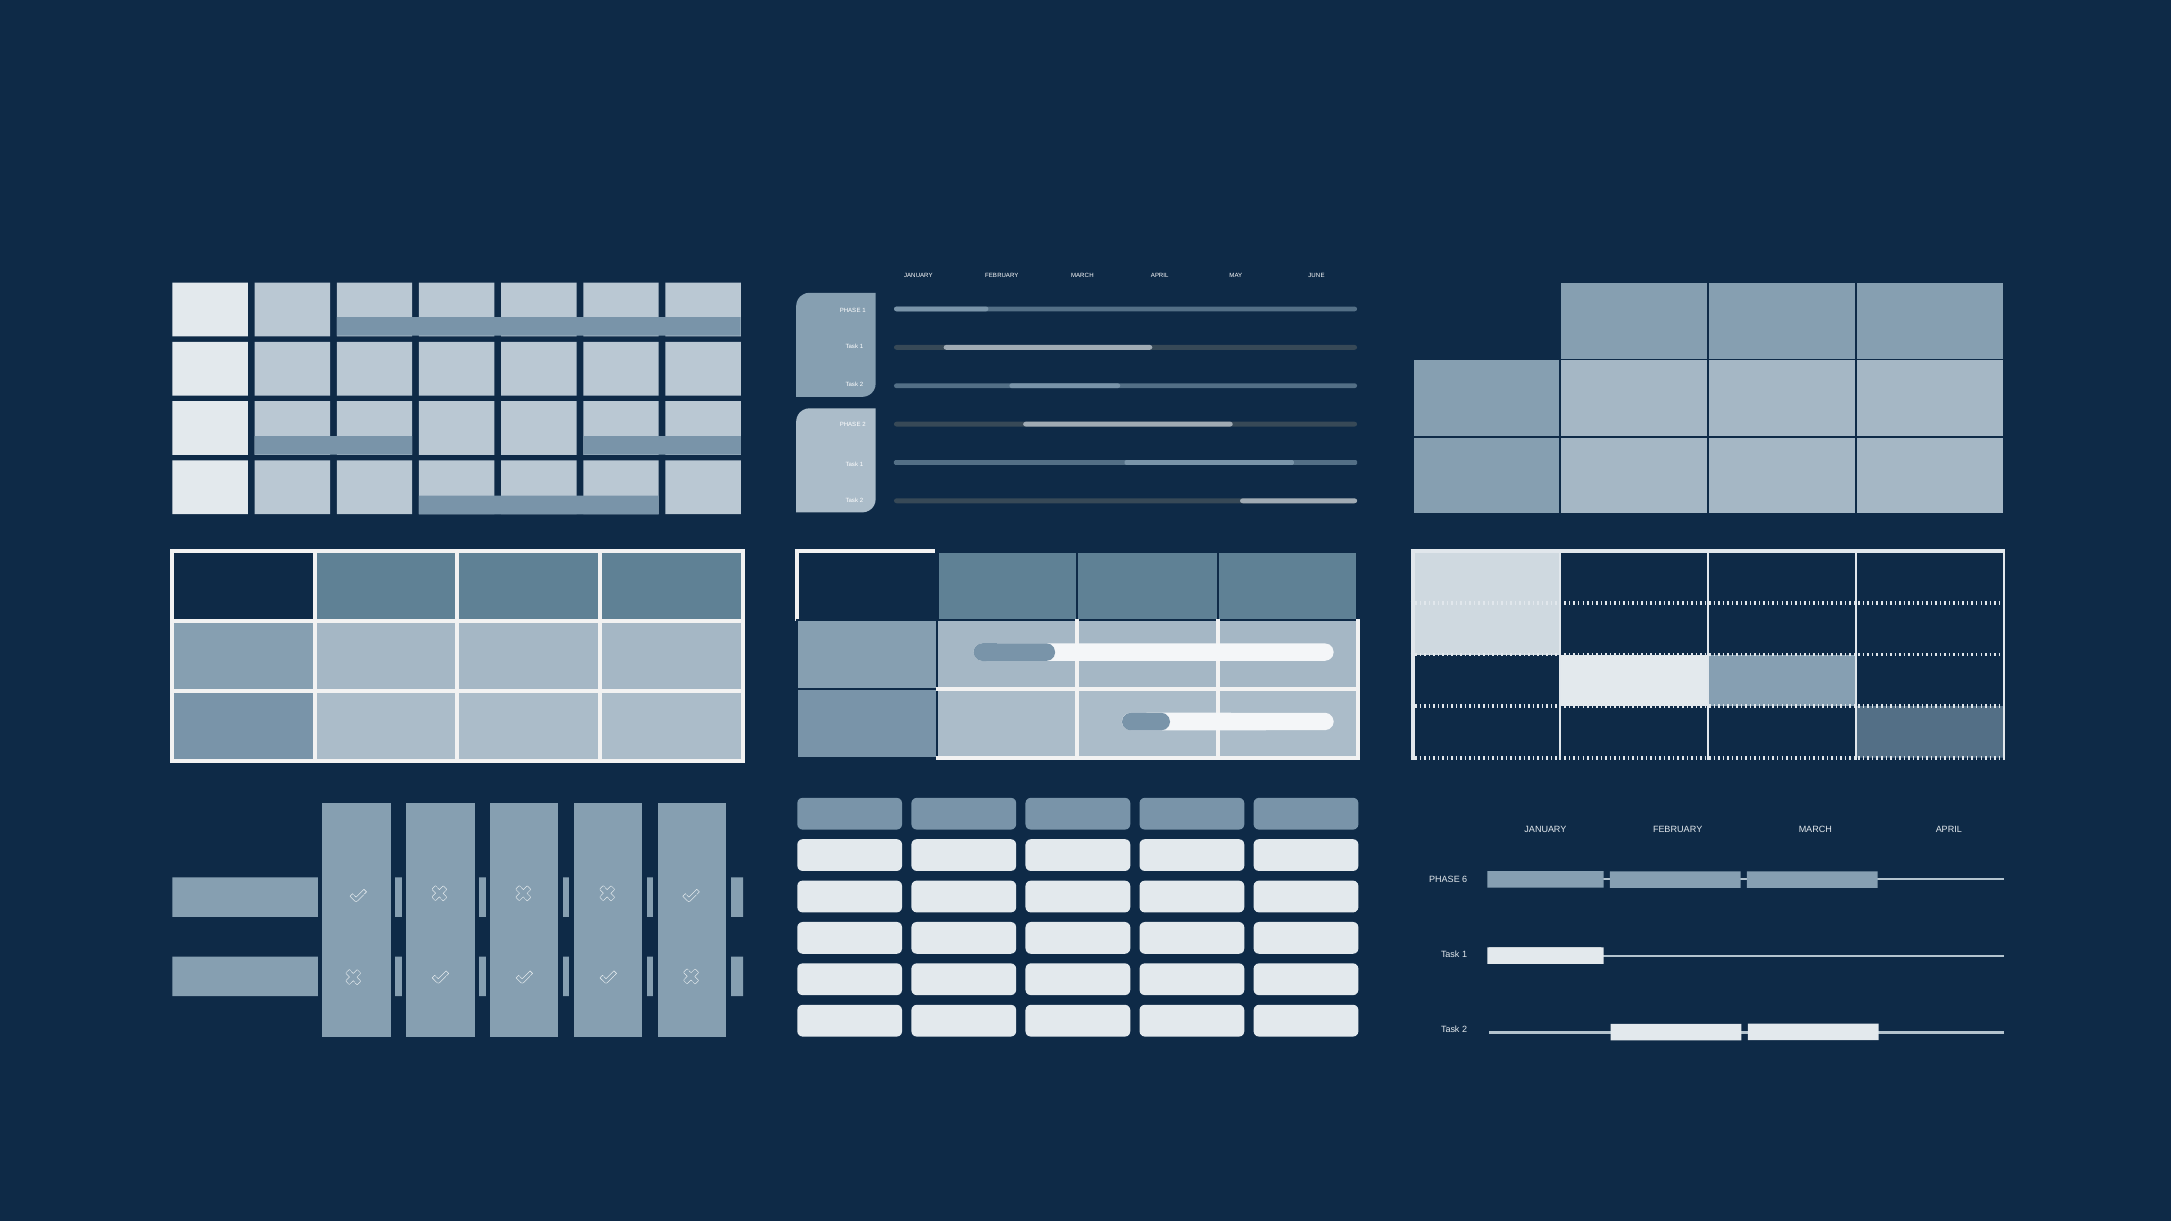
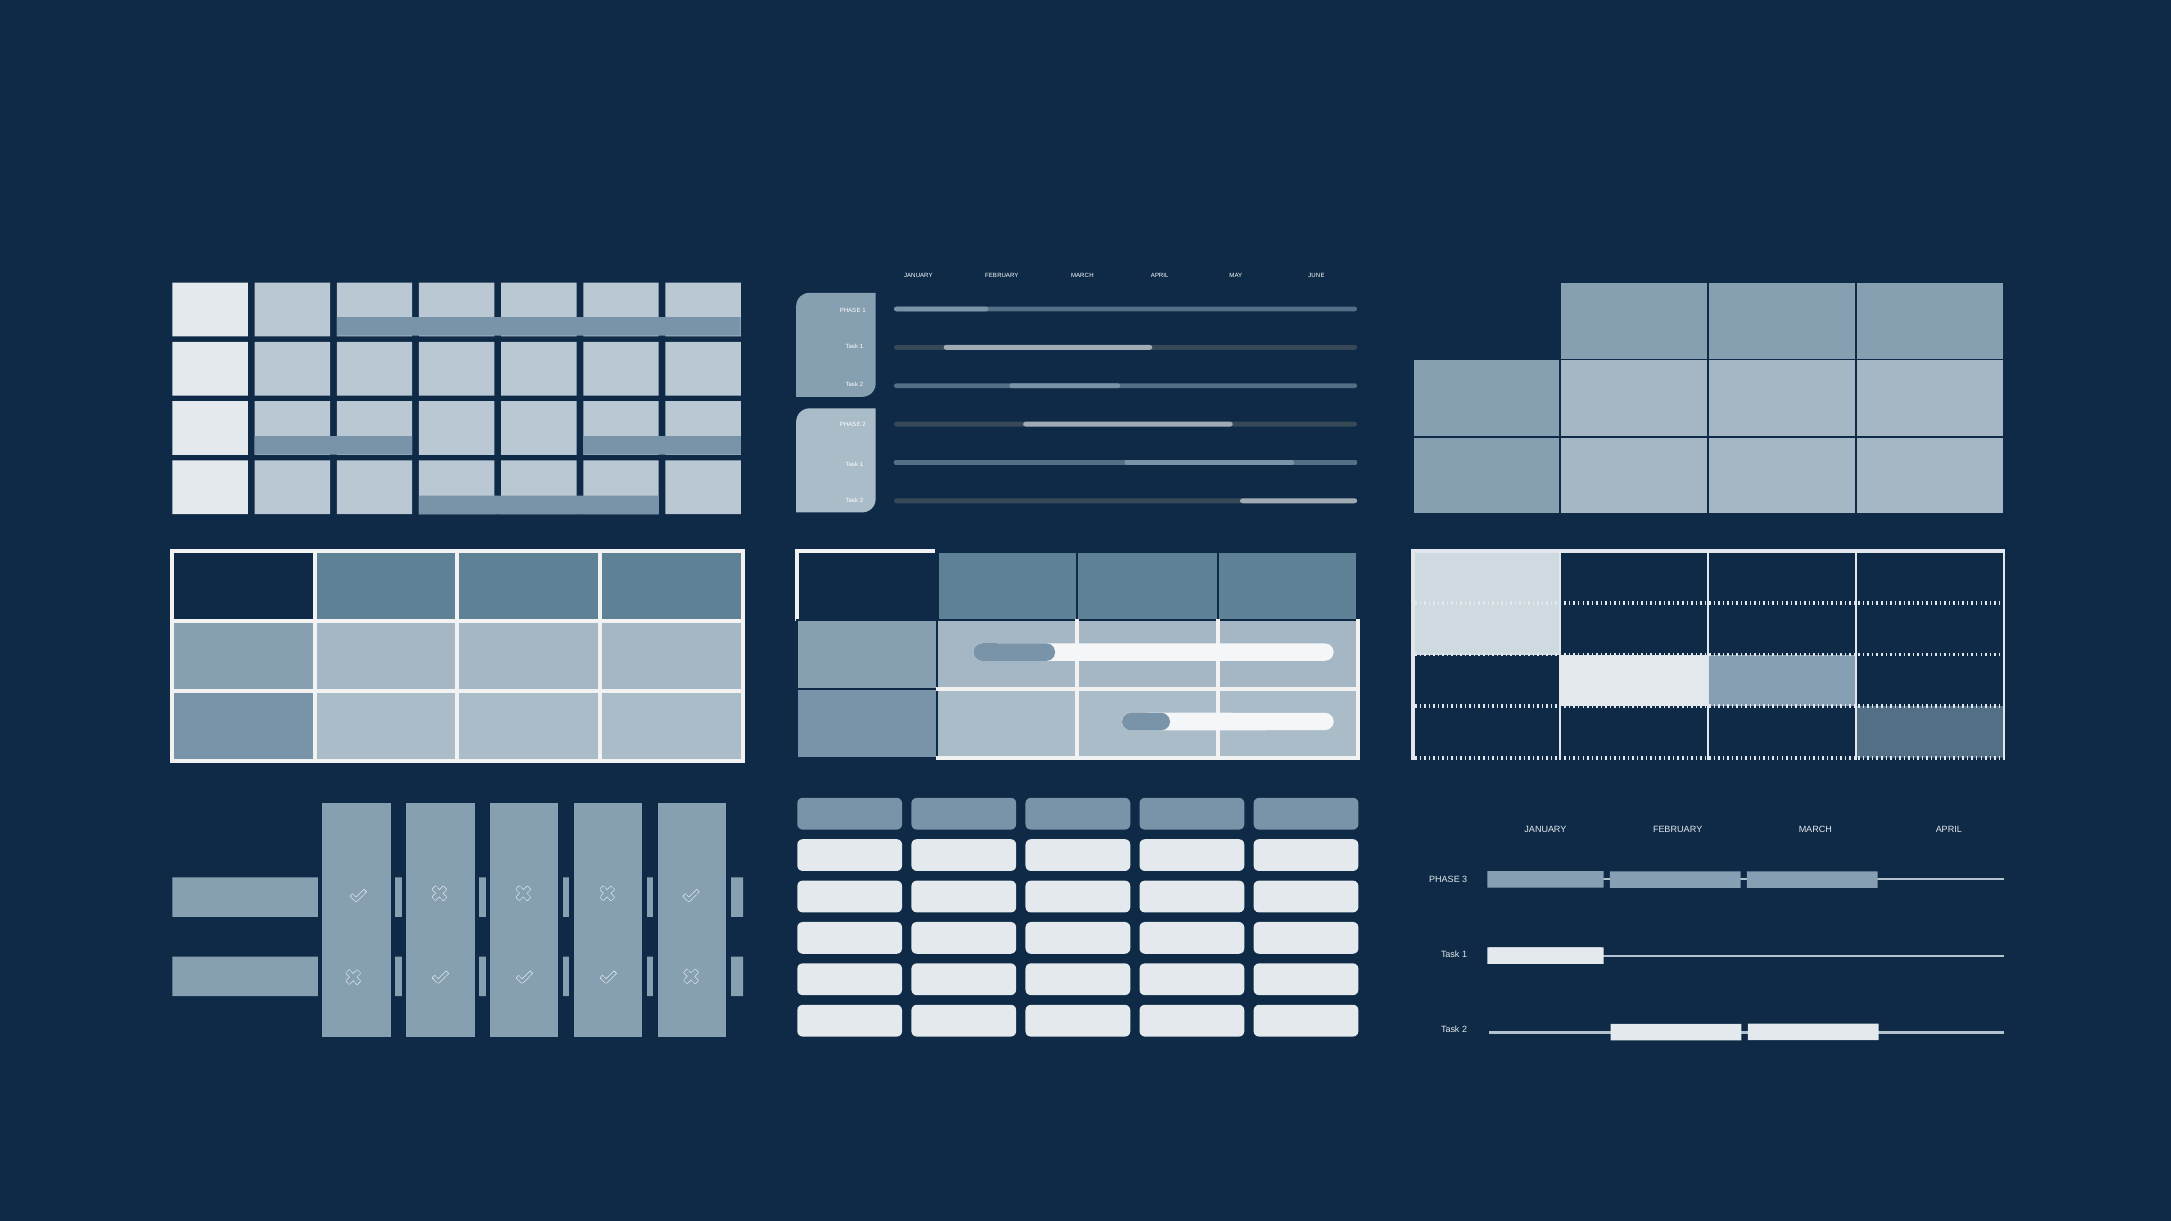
6: 6 -> 3 (1465, 880)
